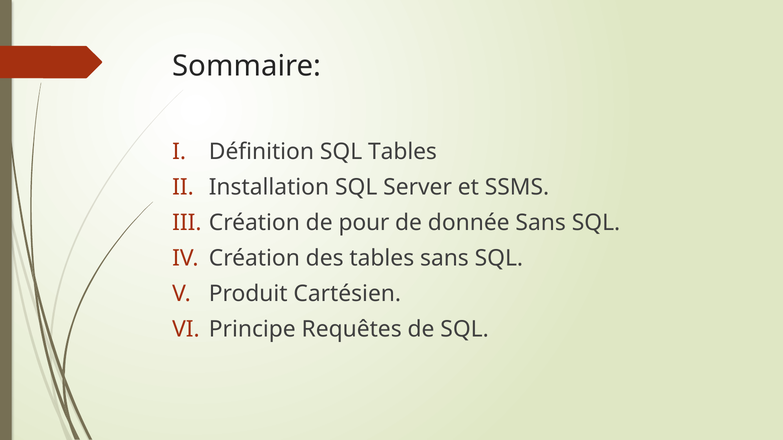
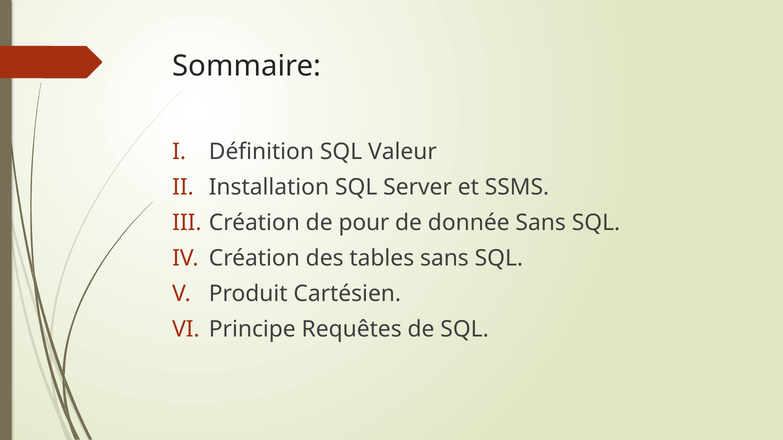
SQL Tables: Tables -> Valeur (402, 152)
